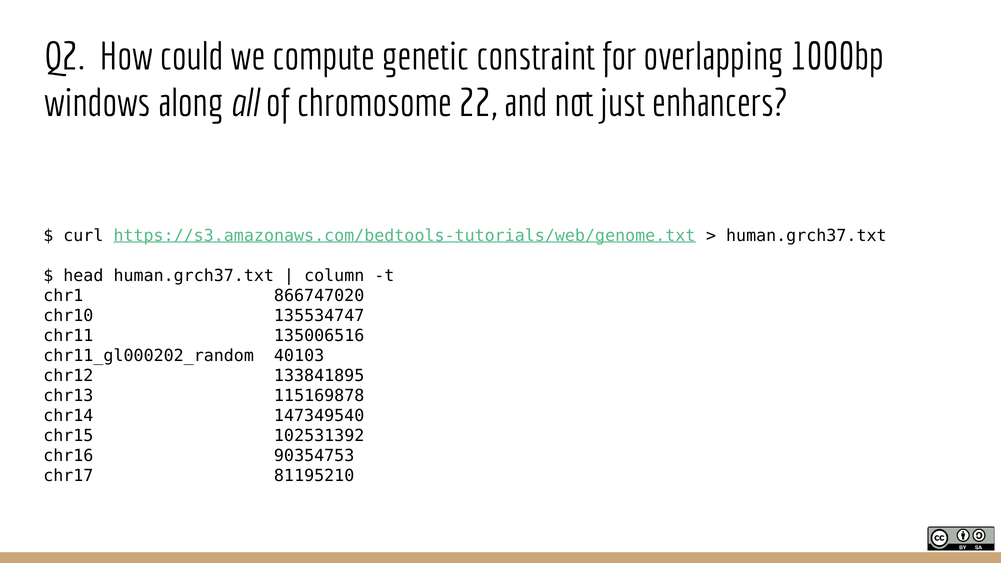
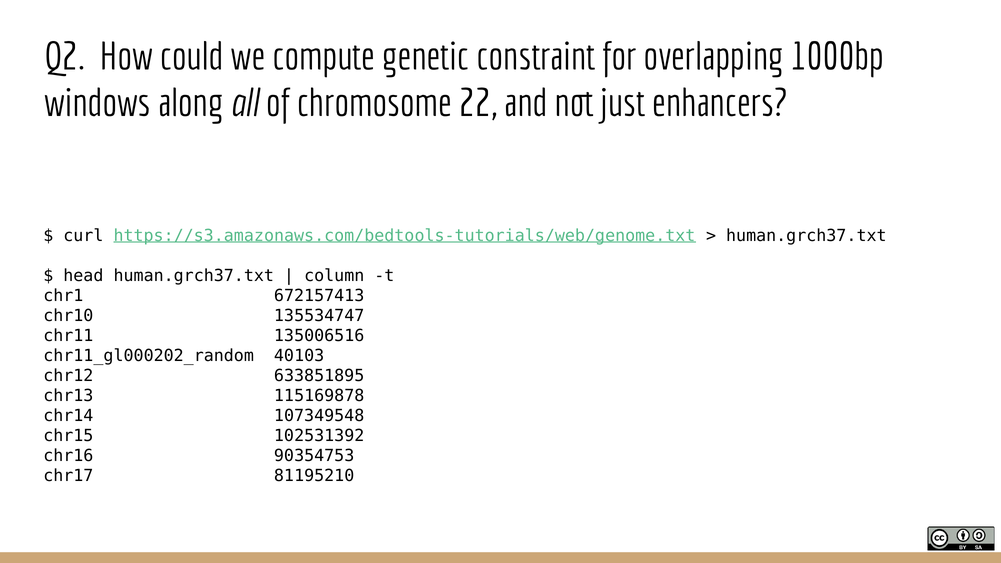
866747020: 866747020 -> 672157413 (319, 296)
133841895: 133841895 -> 633851895 (319, 376)
147349540: 147349540 -> 107349548 (319, 416)
